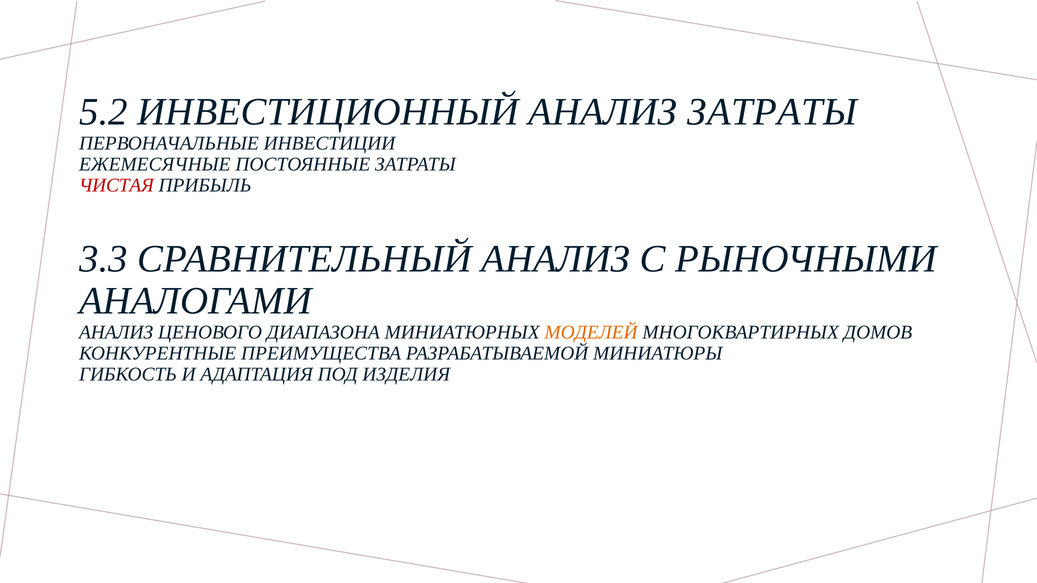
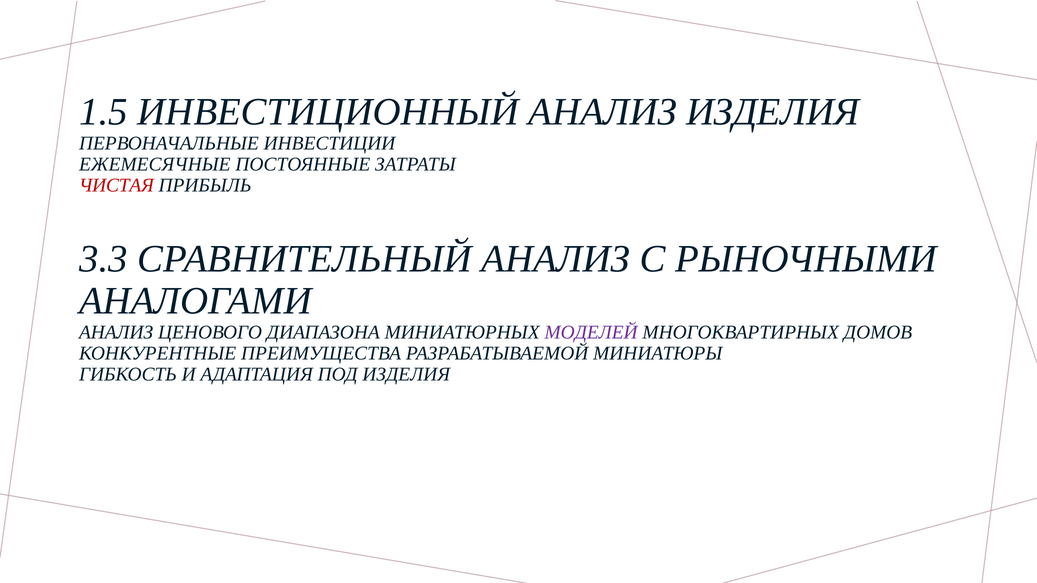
5.2: 5.2 -> 1.5 (103, 112)
АНАЛИЗ ЗАТРАТЫ: ЗАТРАТЫ -> ИЗДЕЛИЯ (773, 112)
МОДЕЛЕЙ colour: orange -> purple (591, 333)
